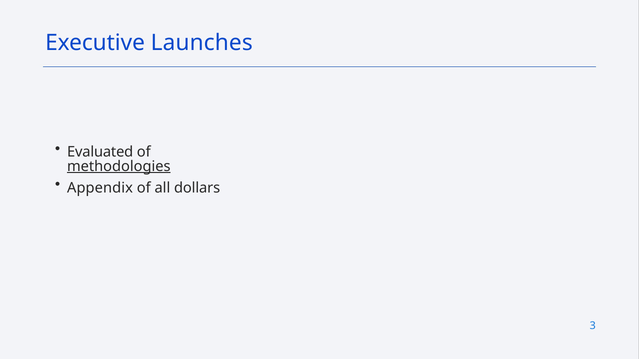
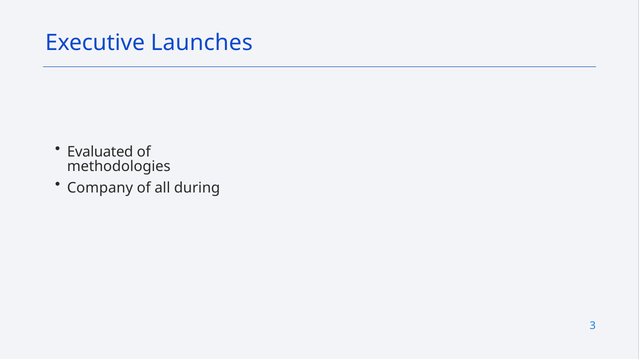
methodologies underline: present -> none (119, 166)
Appendix: Appendix -> Company (100, 188)
dollars: dollars -> during (197, 188)
